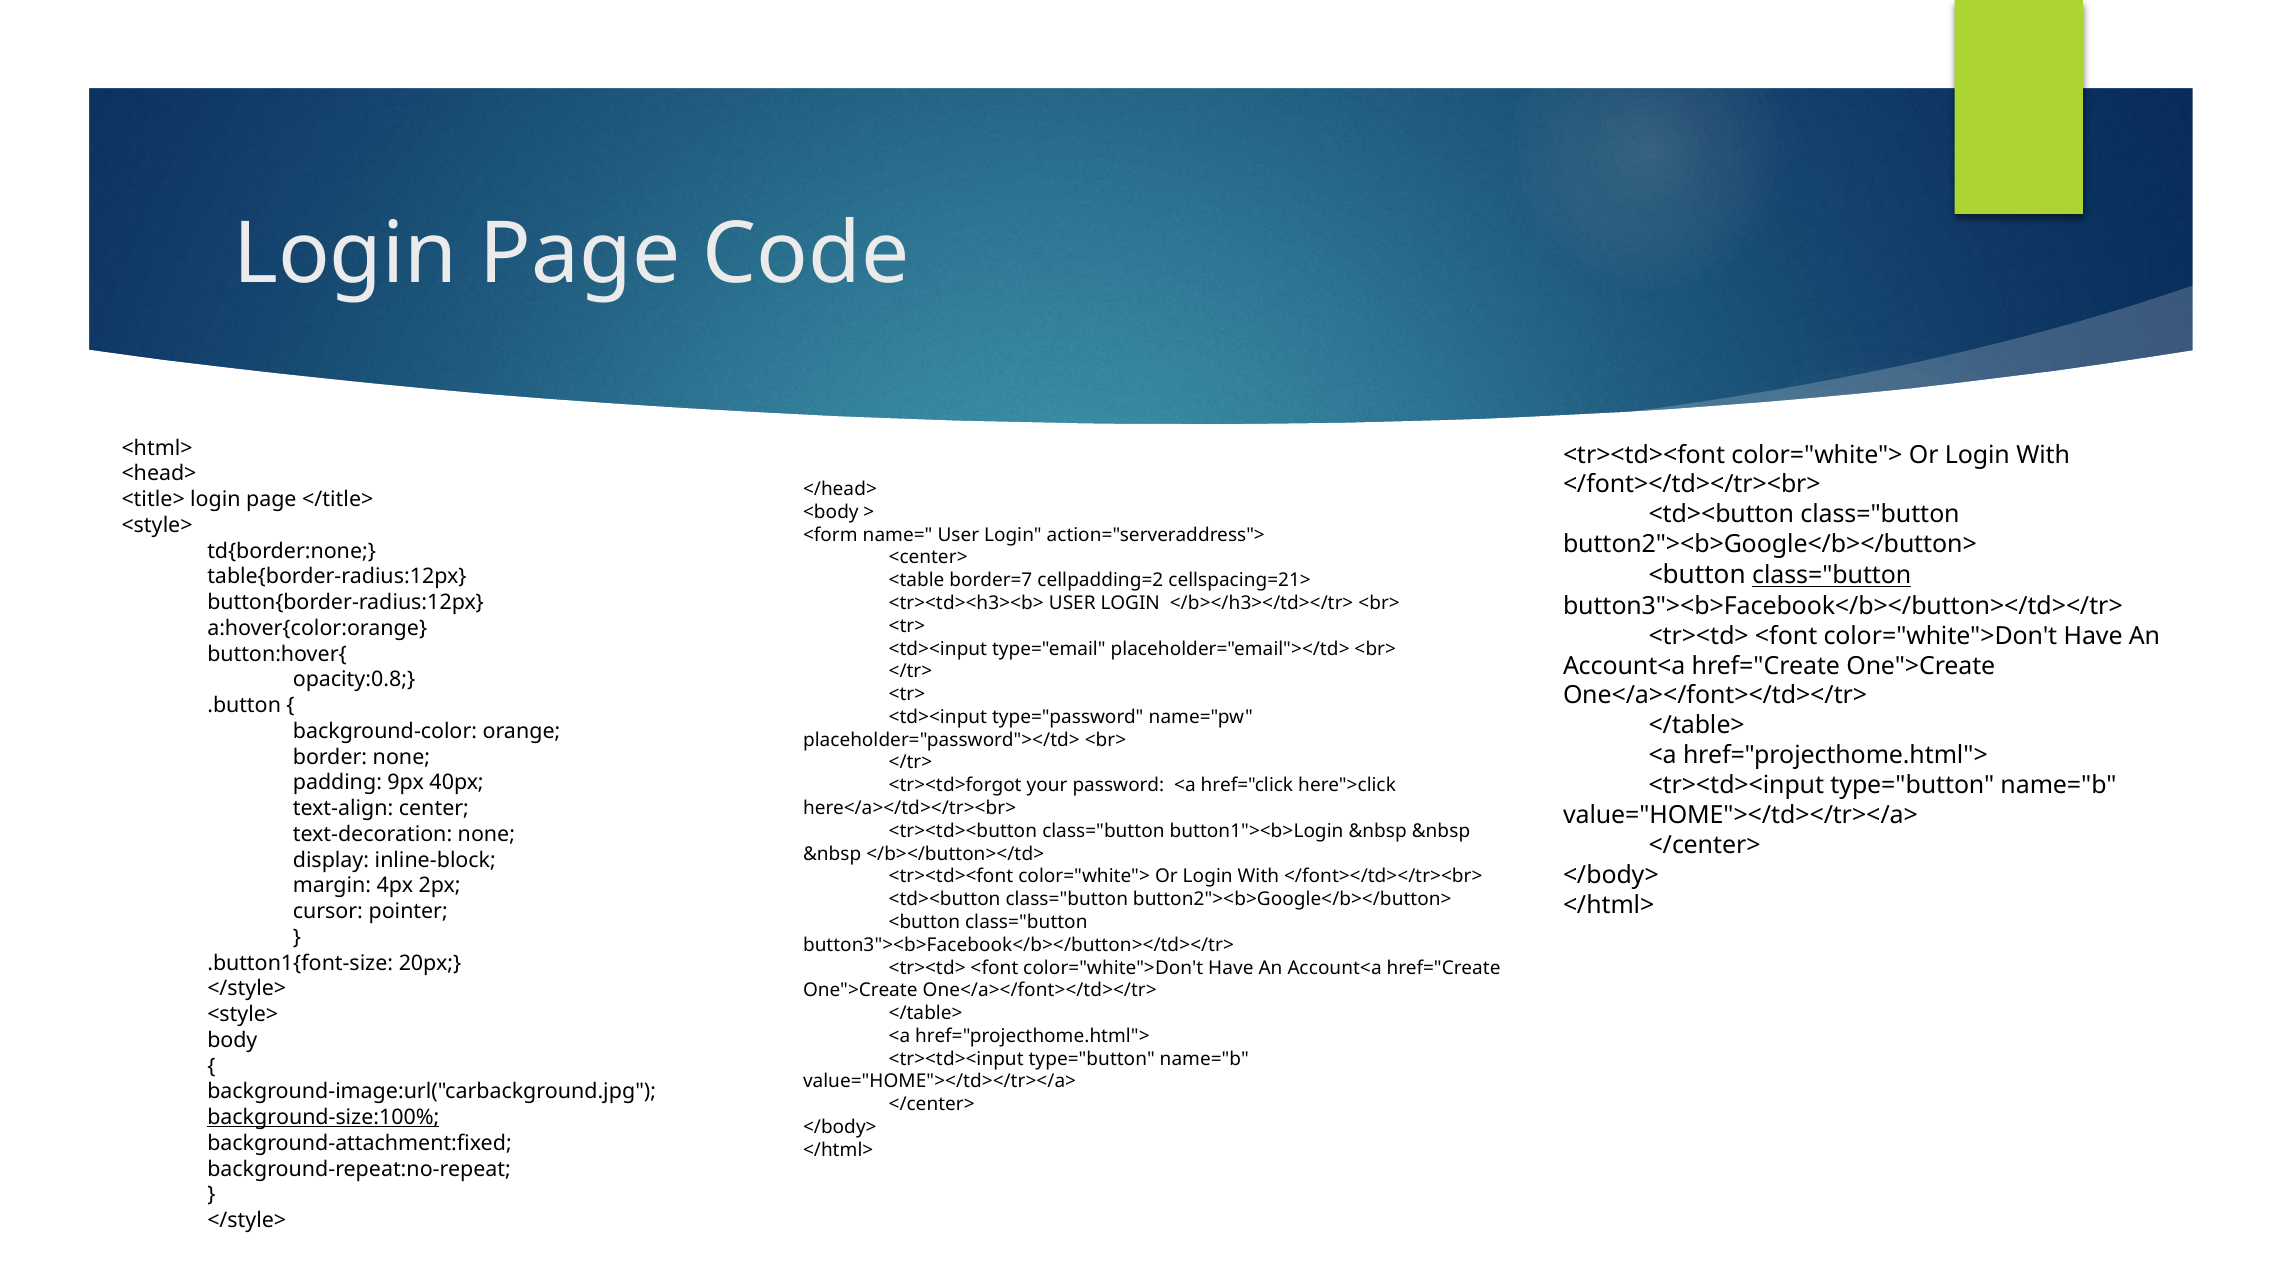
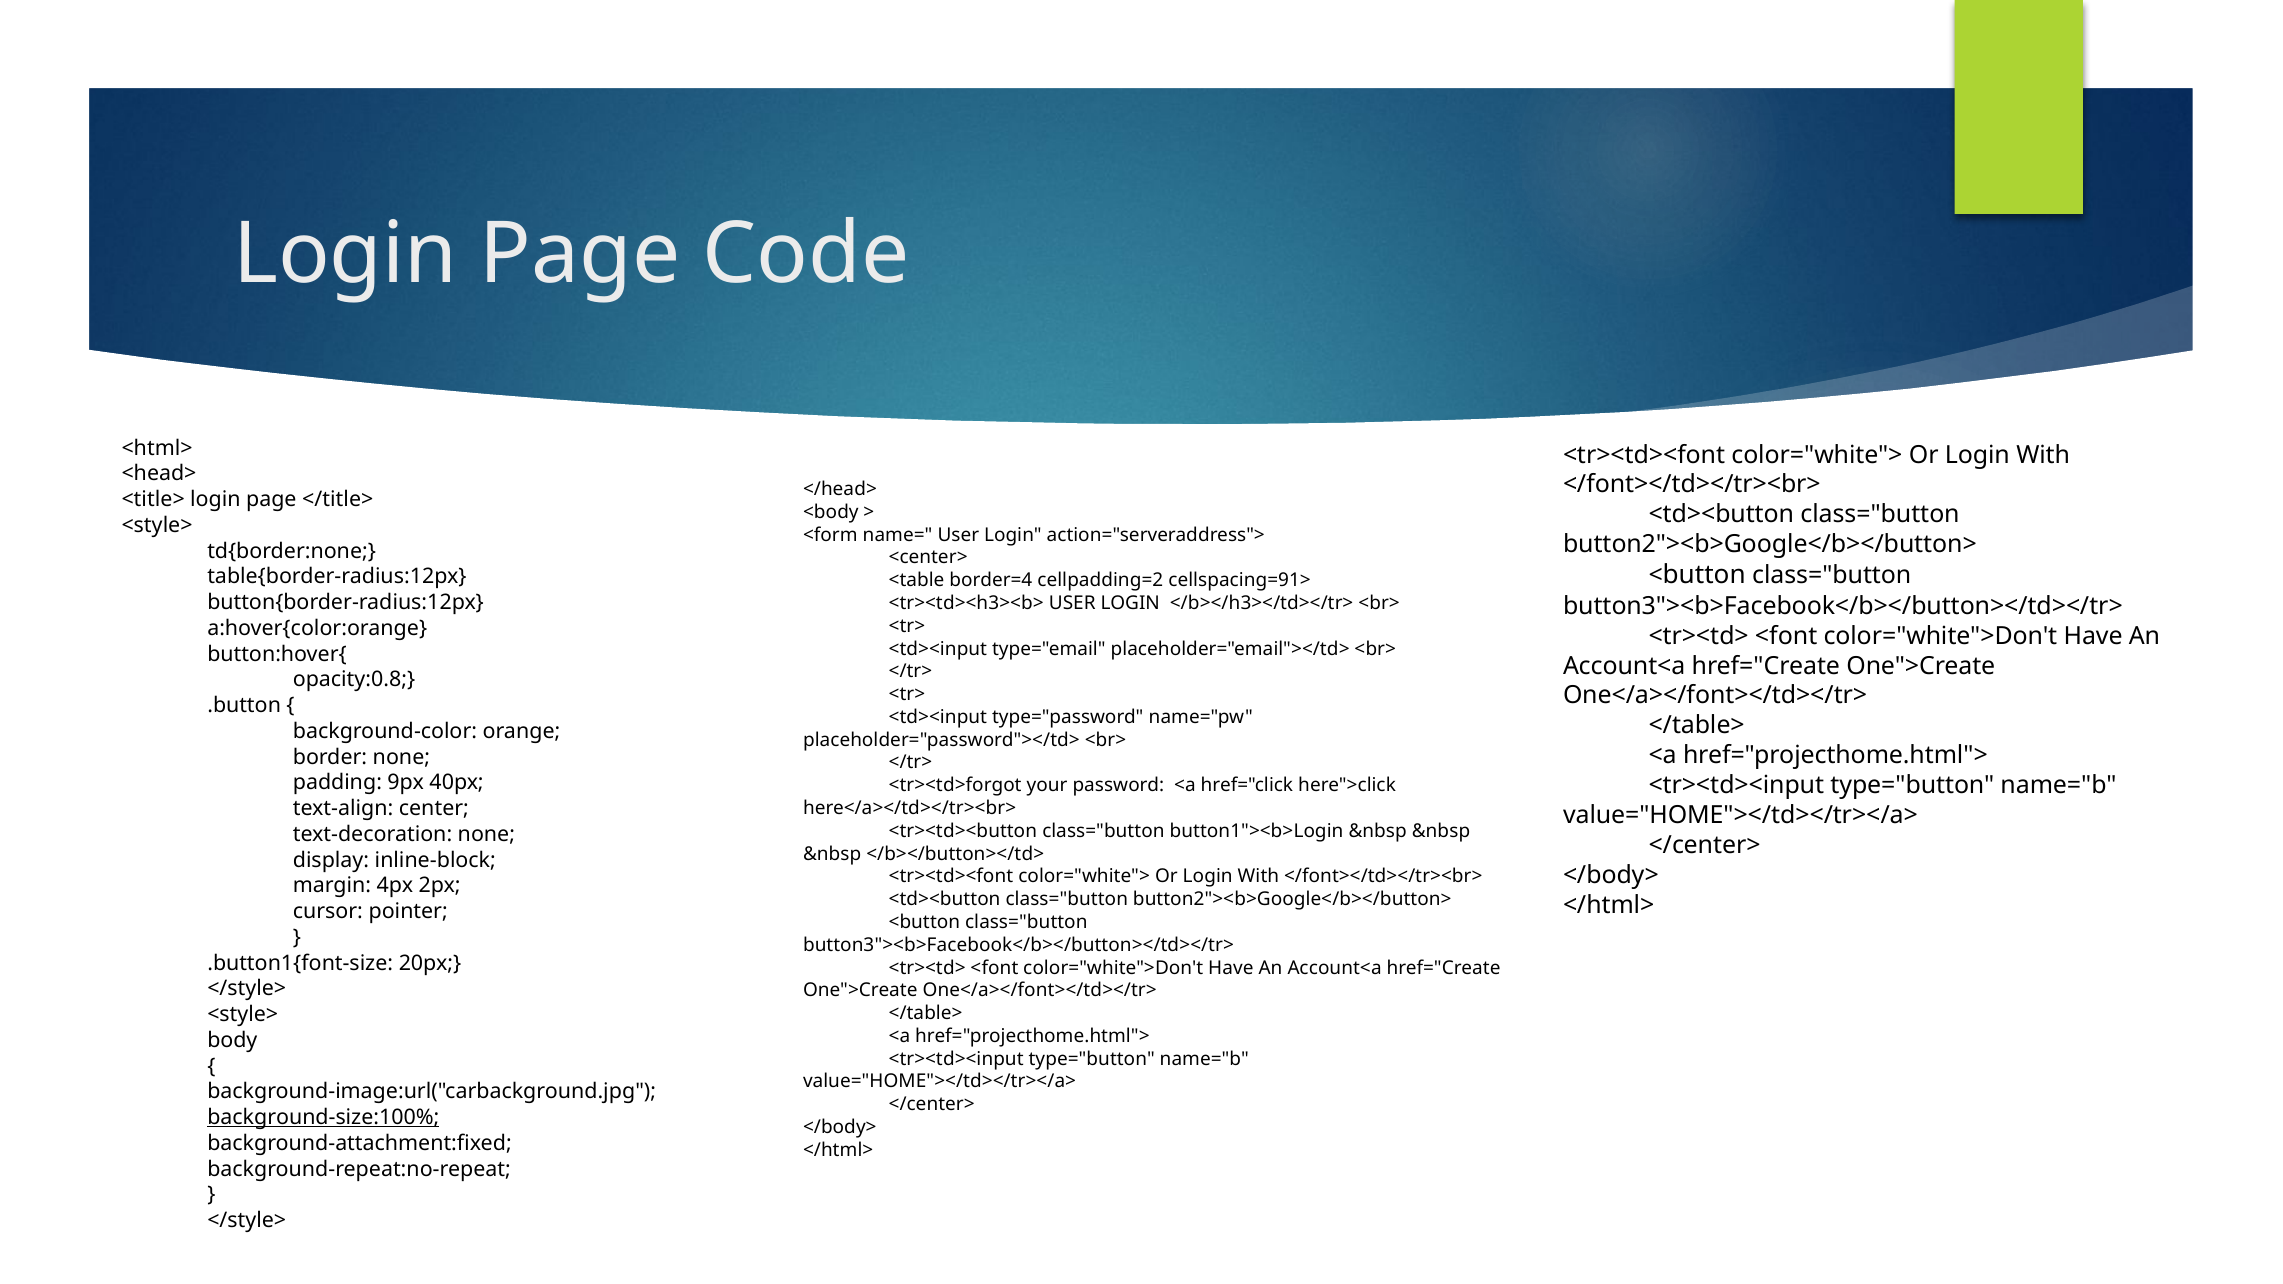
class="button underline: present -> none (1832, 576)
border=7: border=7 -> border=4 (991, 581)
cellspacing=21>: cellspacing=21> -> cellspacing=91> (1240, 581)
